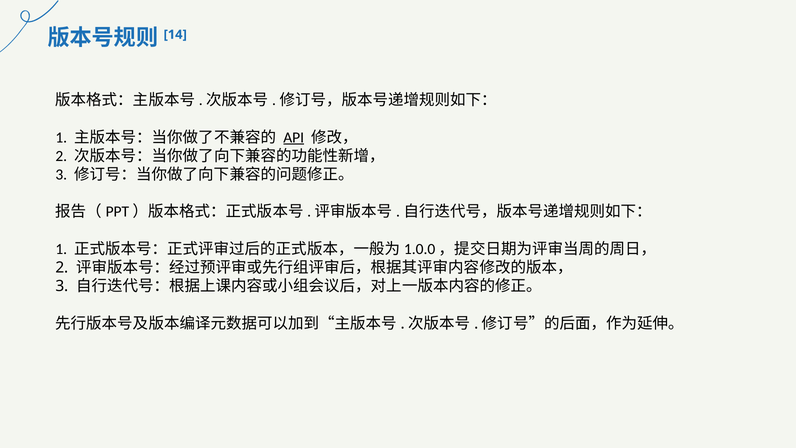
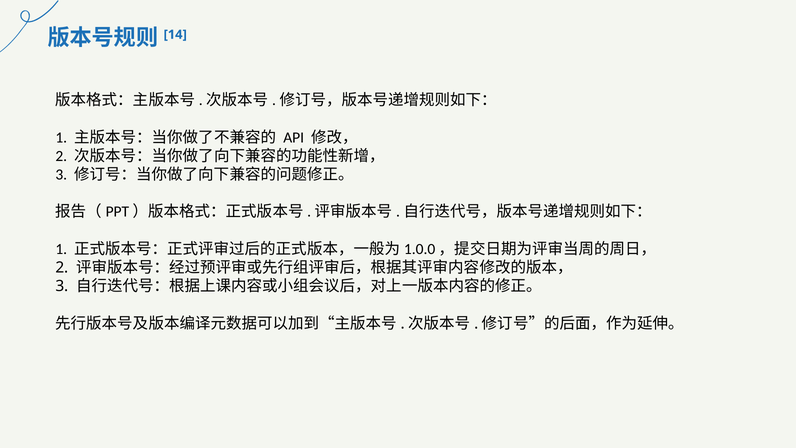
API underline: present -> none (294, 137)
